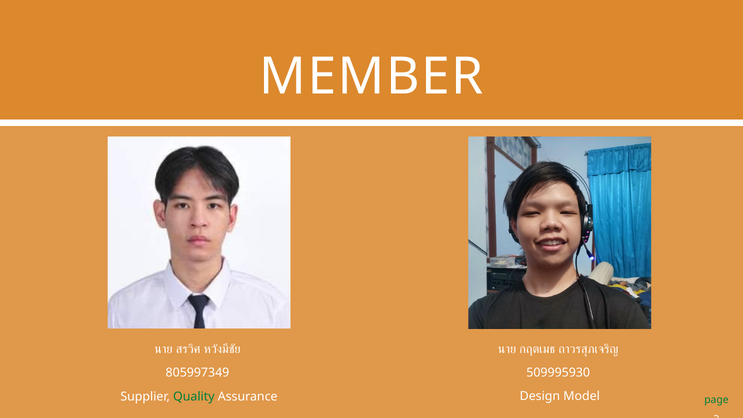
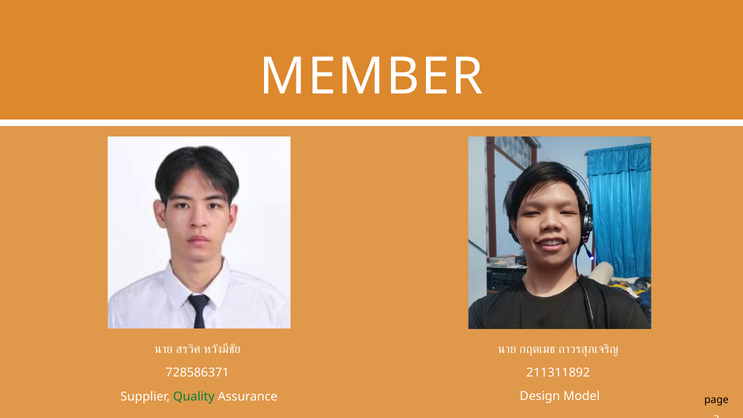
509995930: 509995930 -> 211311892 (558, 373)
805997349: 805997349 -> 728586371 (197, 373)
page colour: green -> black (716, 400)
